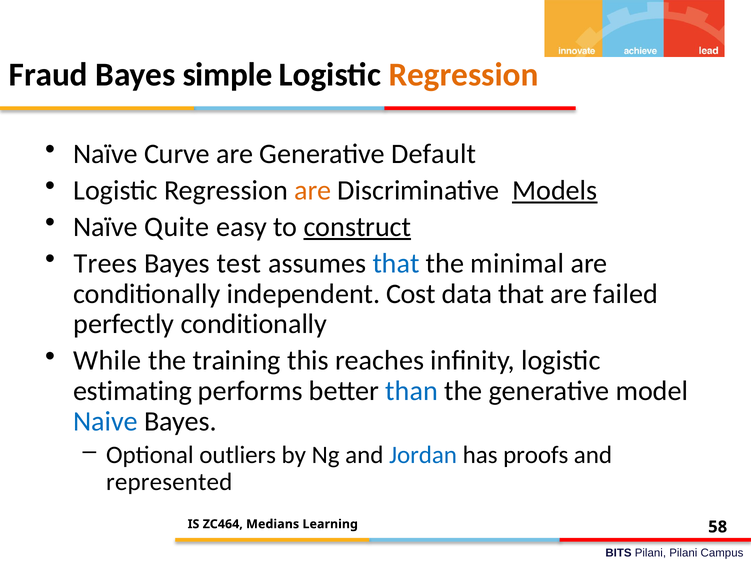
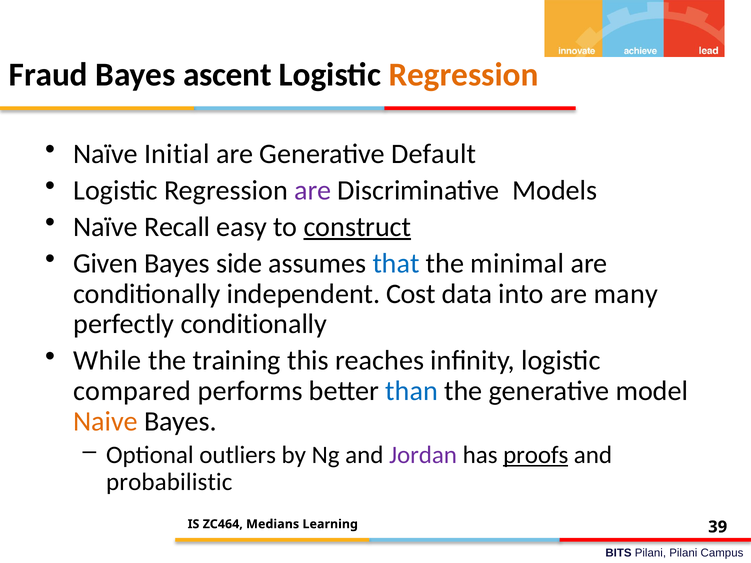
simple: simple -> ascent (227, 75)
Curve: Curve -> Initial (177, 154)
are colour: orange -> purple (313, 191)
Models underline: present -> none (555, 191)
Quite: Quite -> Recall (177, 227)
Trees: Trees -> Given (106, 263)
test: test -> side (239, 263)
data that: that -> into (521, 294)
failed: failed -> many (626, 294)
estimating: estimating -> compared (132, 391)
Naive colour: blue -> orange (106, 422)
Jordan colour: blue -> purple (423, 455)
proofs underline: none -> present (536, 455)
represented: represented -> probabilistic (169, 482)
58: 58 -> 39 (718, 527)
